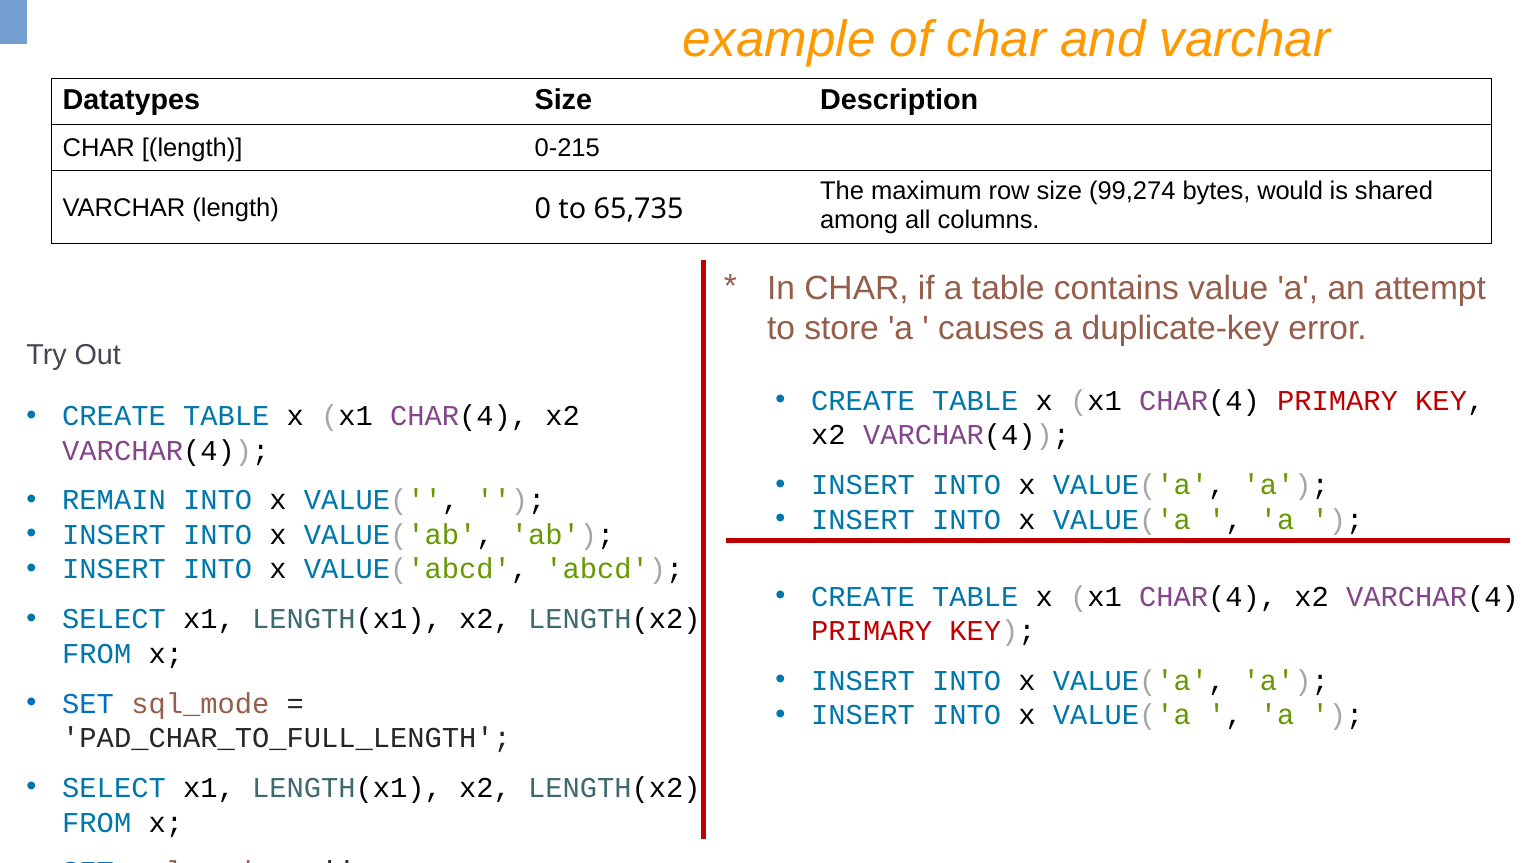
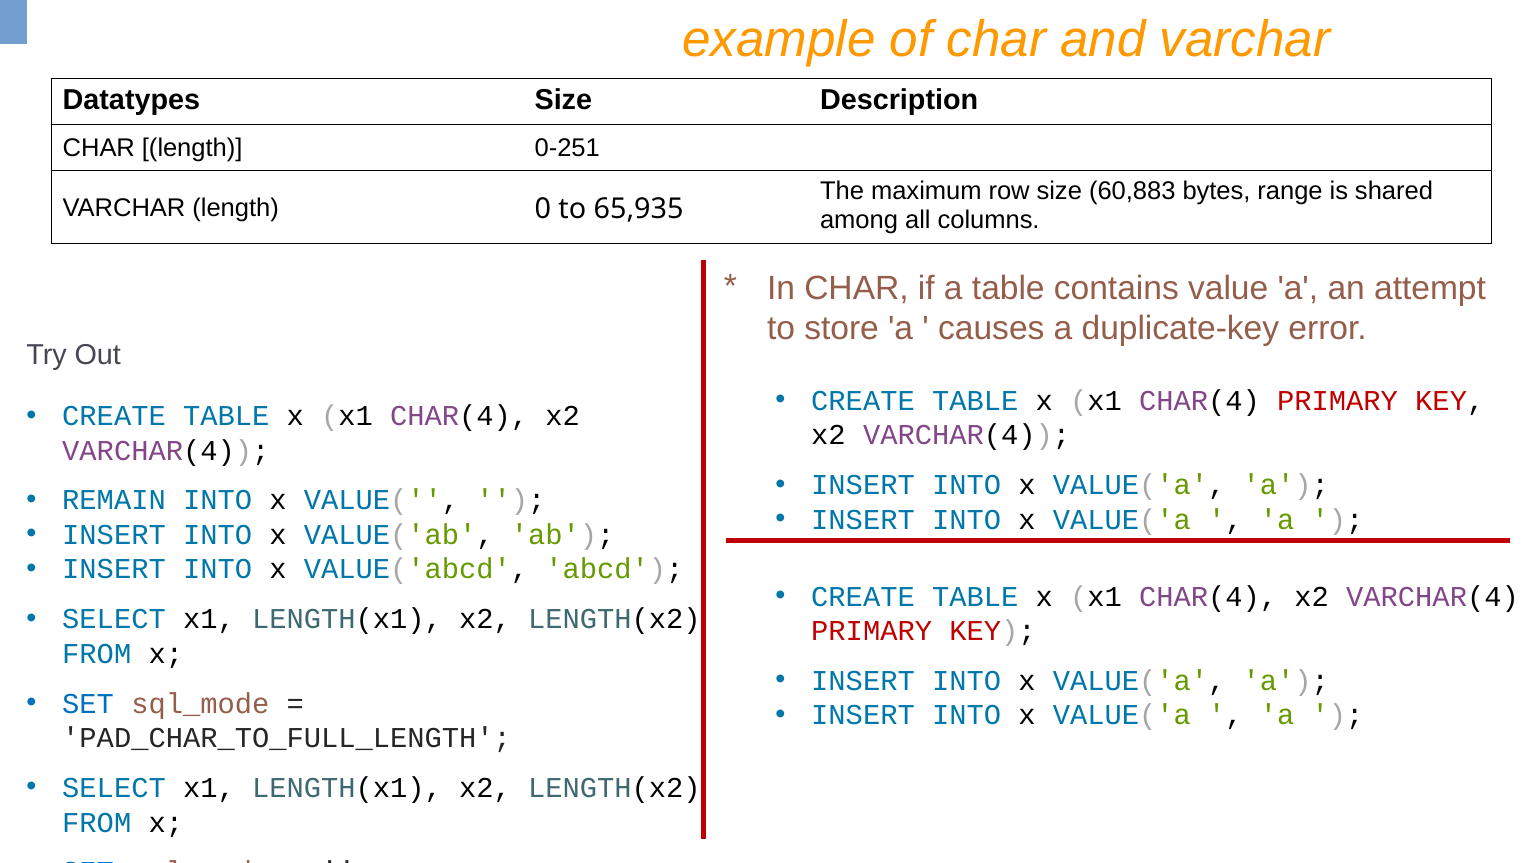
0-215: 0-215 -> 0-251 (567, 148)
99,274: 99,274 -> 60,883 (1132, 191)
would: would -> range (1290, 191)
65,735: 65,735 -> 65,935 (639, 209)
